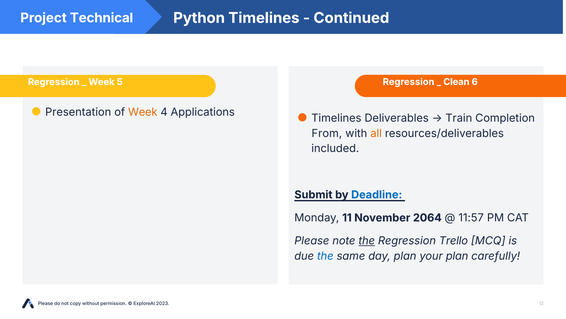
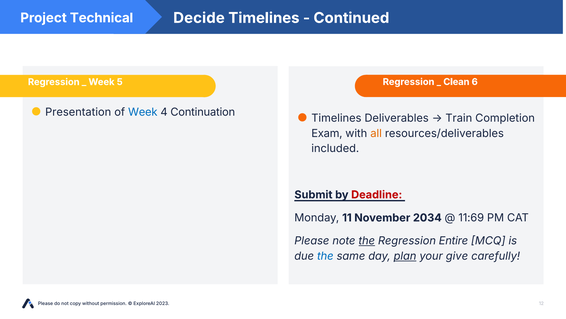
Python: Python -> Decide (199, 18)
Week colour: orange -> blue (143, 112)
Applications: Applications -> Continuation (203, 112)
From: From -> Exam (327, 133)
Deadline colour: blue -> red (377, 194)
2064: 2064 -> 2034 (427, 217)
11:57: 11:57 -> 11:69 (471, 217)
Trello: Trello -> Entire (453, 240)
plan underline: none -> present (405, 256)
your plan: plan -> give (457, 256)
